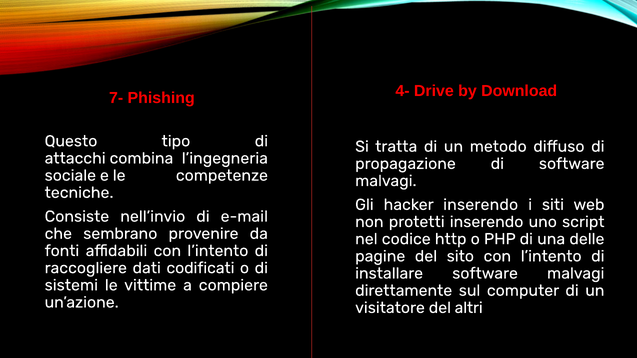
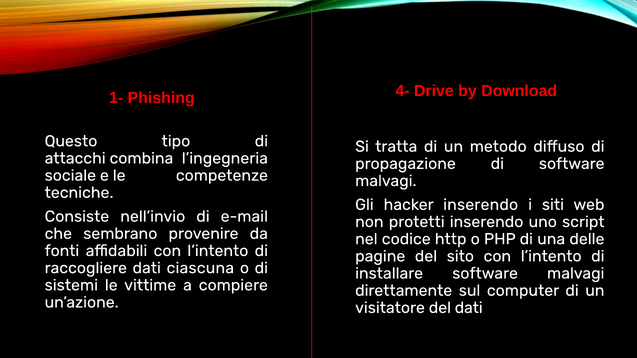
7-: 7- -> 1- (116, 98)
codificati: codificati -> ciascuna (200, 268)
del altri: altri -> dati (469, 308)
